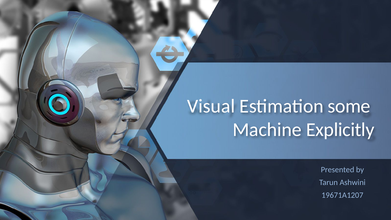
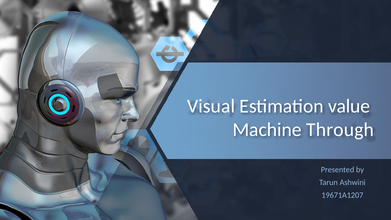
some: some -> value (349, 106)
Explicitly: Explicitly -> Through (340, 130)
